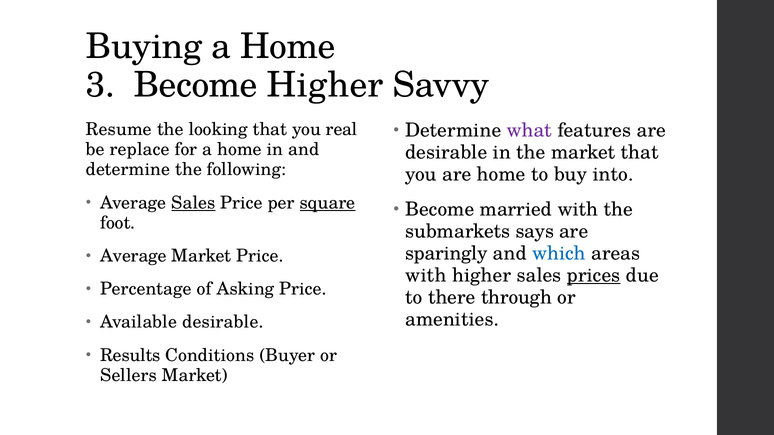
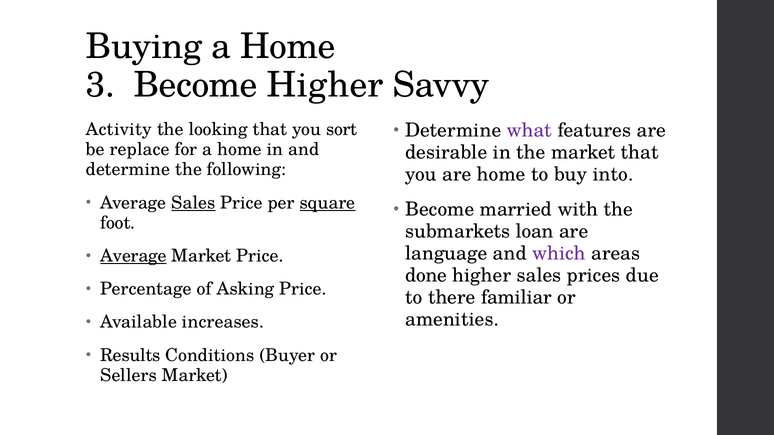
Resume: Resume -> Activity (119, 129)
real: real -> sort (342, 129)
says: says -> loan (535, 231)
sparingly: sparingly -> language (446, 253)
which colour: blue -> purple (559, 253)
Average underline: none -> present (133, 256)
with: with -> done (426, 275)
prices underline: present -> none (594, 275)
through: through -> familiar (516, 298)
Available desirable: desirable -> increases (223, 322)
